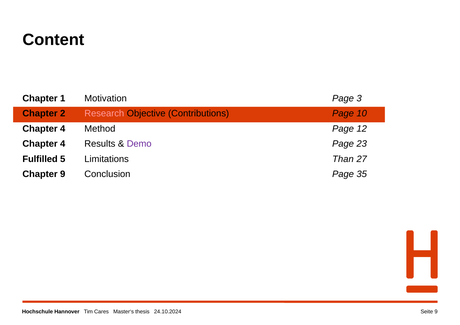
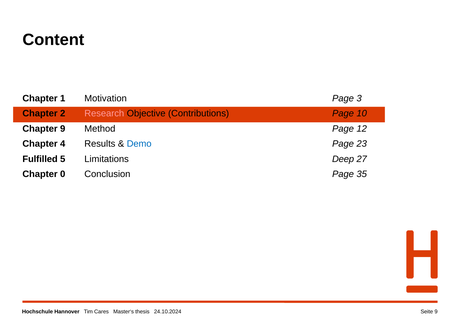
4: 4 -> 9 (63, 129)
Demo colour: purple -> blue (139, 144)
Than: Than -> Deep (343, 159)
Chapter 9: 9 -> 0 (63, 174)
